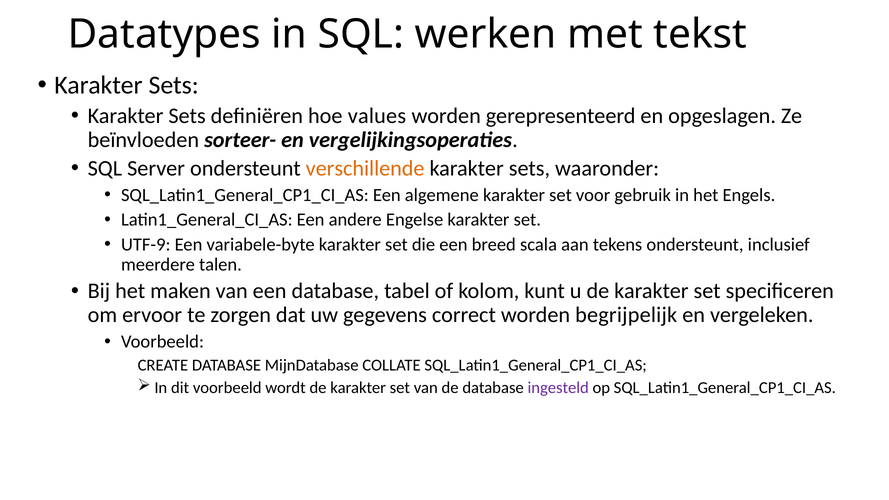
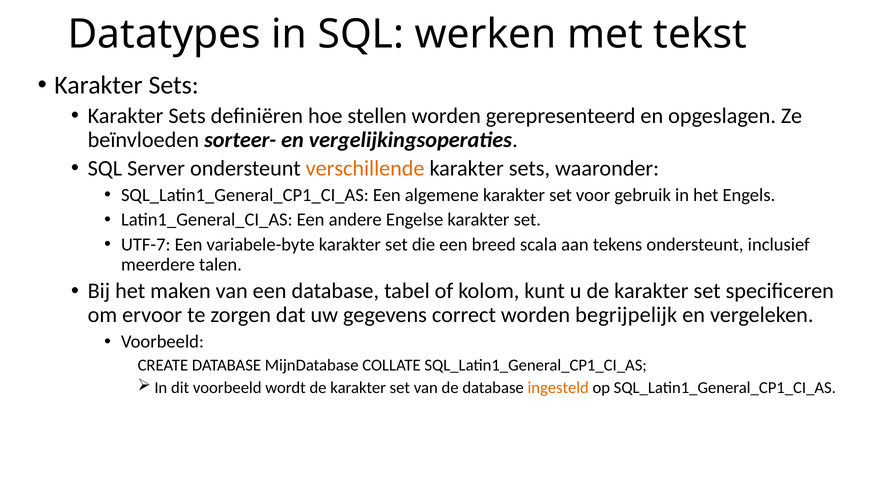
values: values -> stellen (377, 116)
UTF-9: UTF-9 -> UTF-7 (146, 244)
ingesteld colour: purple -> orange (558, 388)
